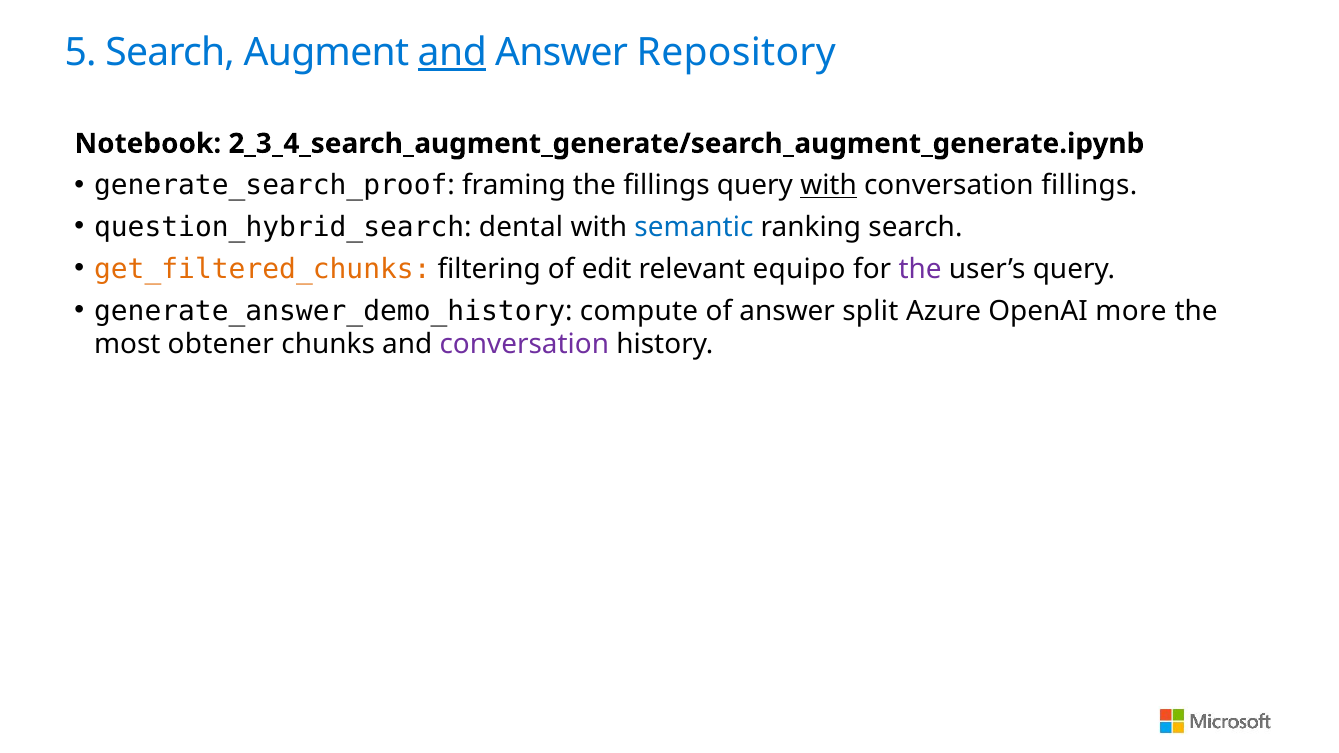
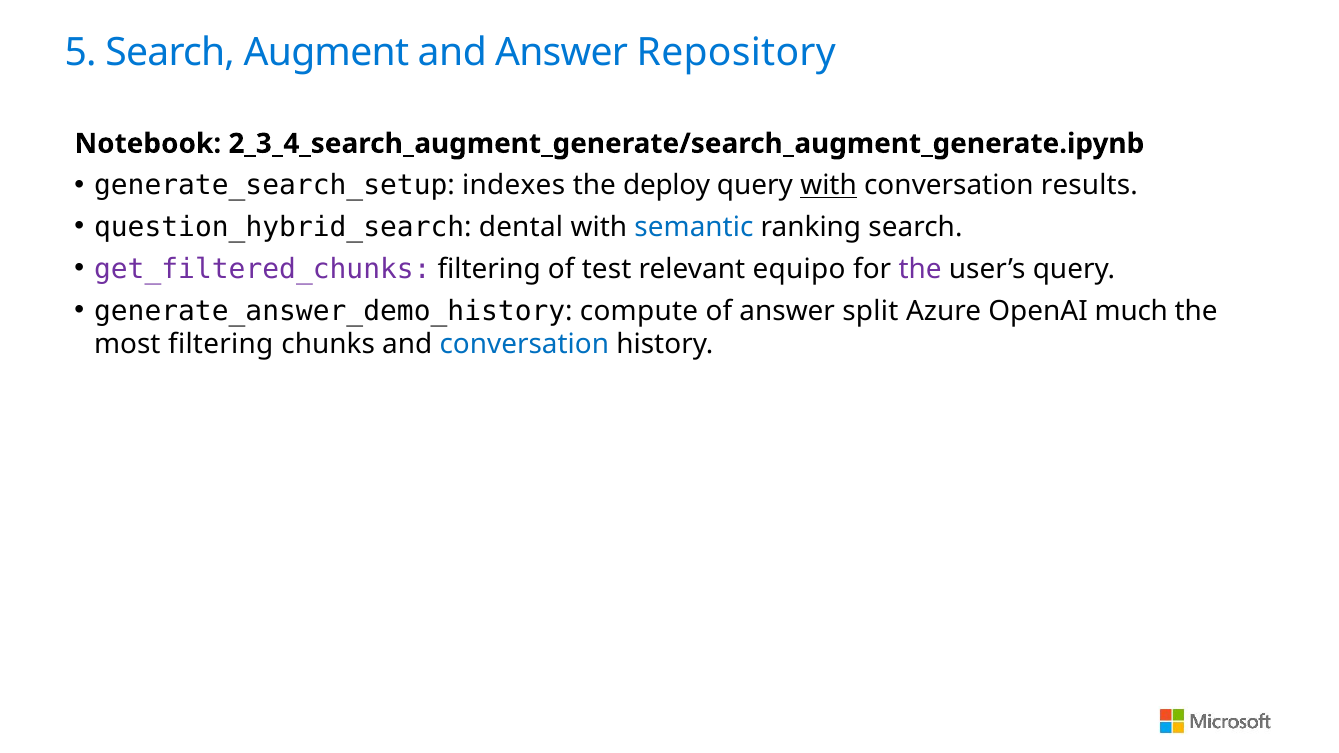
and underline: present -> none (452, 53)
generate_search_proof: generate_search_proof -> generate_search_setup (271, 185)
framing: framing -> indexes (514, 185)
the fillings: fillings -> deploy (667, 185)
conversation fillings: fillings -> results (1089, 185)
get_filtered_chunks colour: orange -> purple (262, 269)
edit: edit -> test (607, 269)
more: more -> much (1131, 311)
most obtener: obtener -> filtering (221, 345)
conversation colour: purple -> blue (524, 345)
